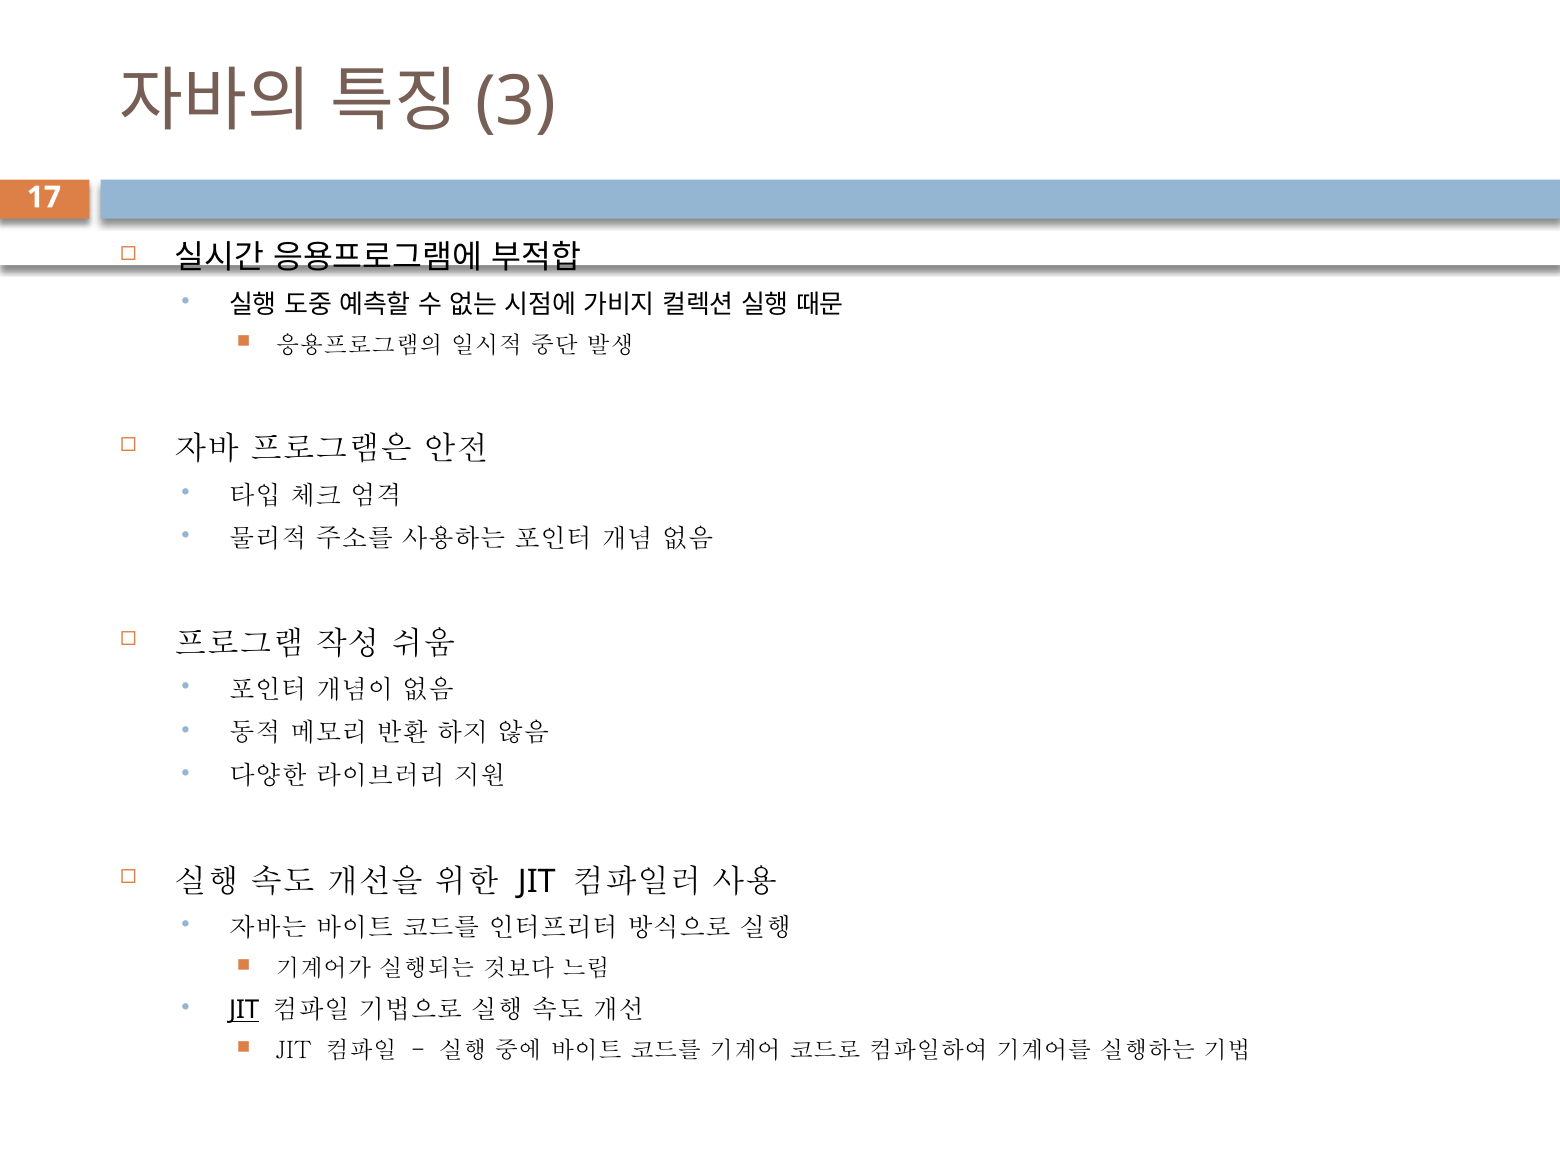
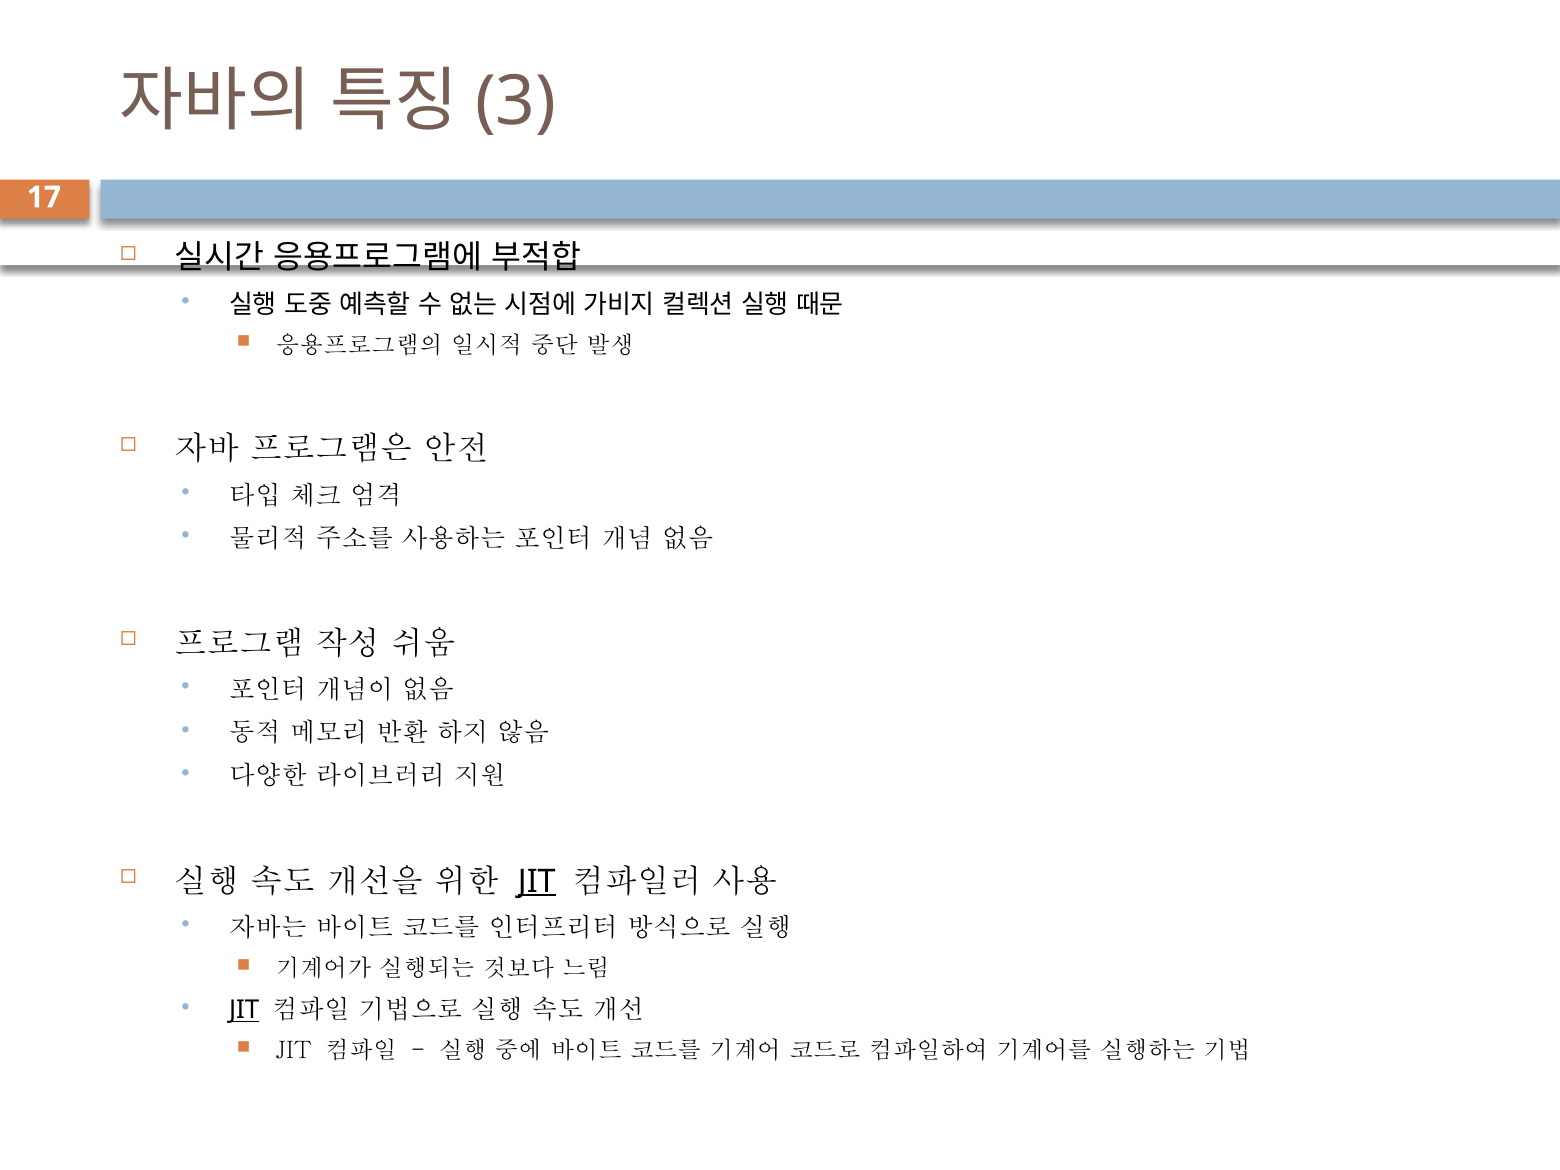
JIT underline: none -> present (537, 881)
